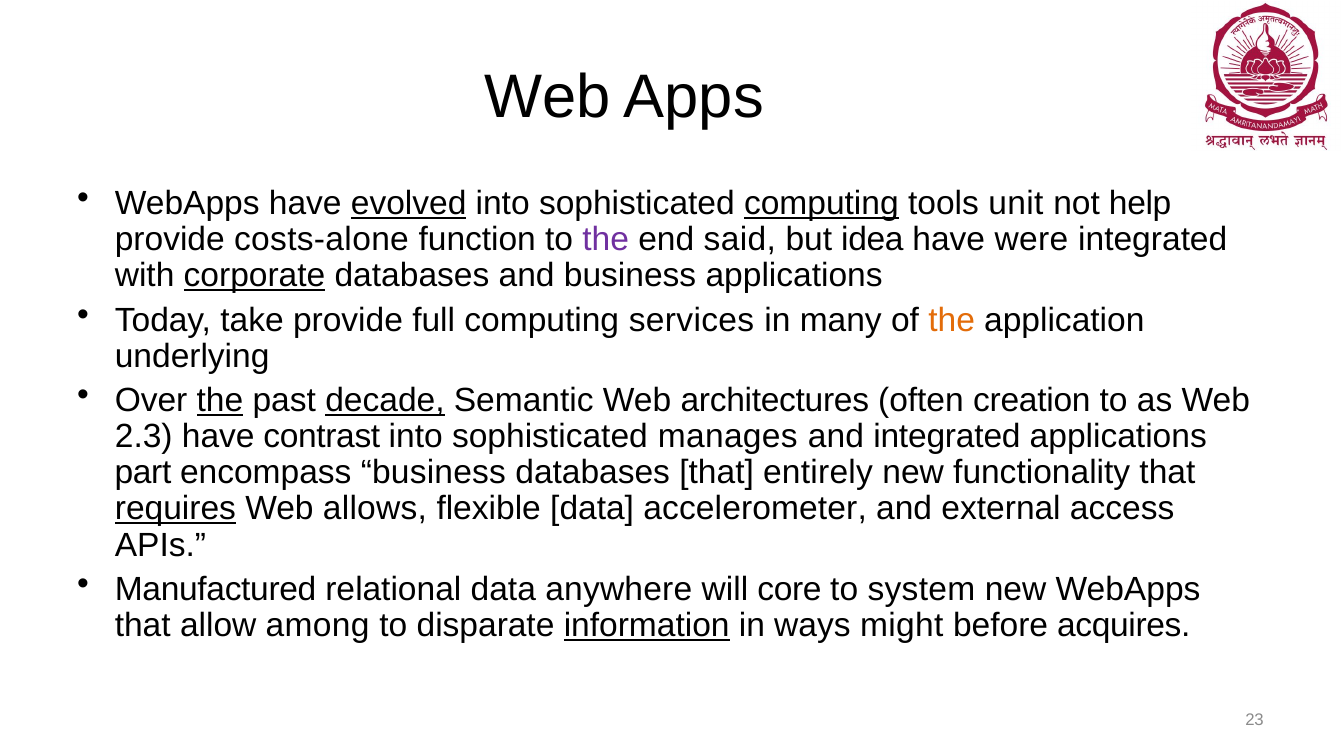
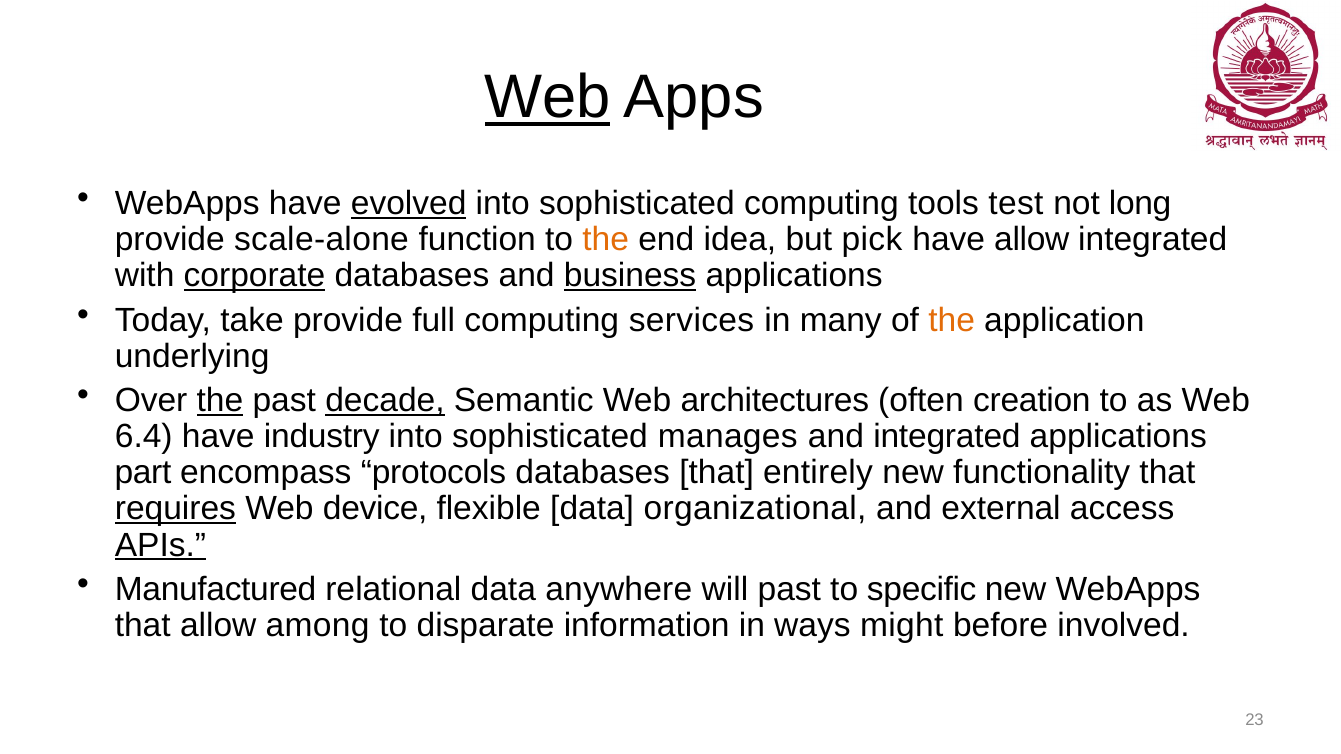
Web underline: none -> present (548, 97)
computing underline: present -> none (821, 204)
unit: unit -> test (1016, 204)
help: help -> long (1140, 204)
costs-alone: costs-alone -> scale-alone (321, 240)
the colour: purple -> orange (606, 240)
said: said -> idea (740, 240)
idea: idea -> pick (872, 240)
have were: were -> allow (1032, 240)
business underline: none -> present (630, 276)
2.3: 2.3 -> 6.4 (144, 437)
contrast: contrast -> industry (322, 437)
encompass business: business -> protocols (434, 473)
allows: allows -> device (375, 509)
accelerometer: accelerometer -> organizational (755, 509)
APIs underline: none -> present (160, 545)
will core: core -> past (789, 590)
system: system -> specific (922, 590)
information underline: present -> none (647, 626)
acquires: acquires -> involved (1124, 626)
